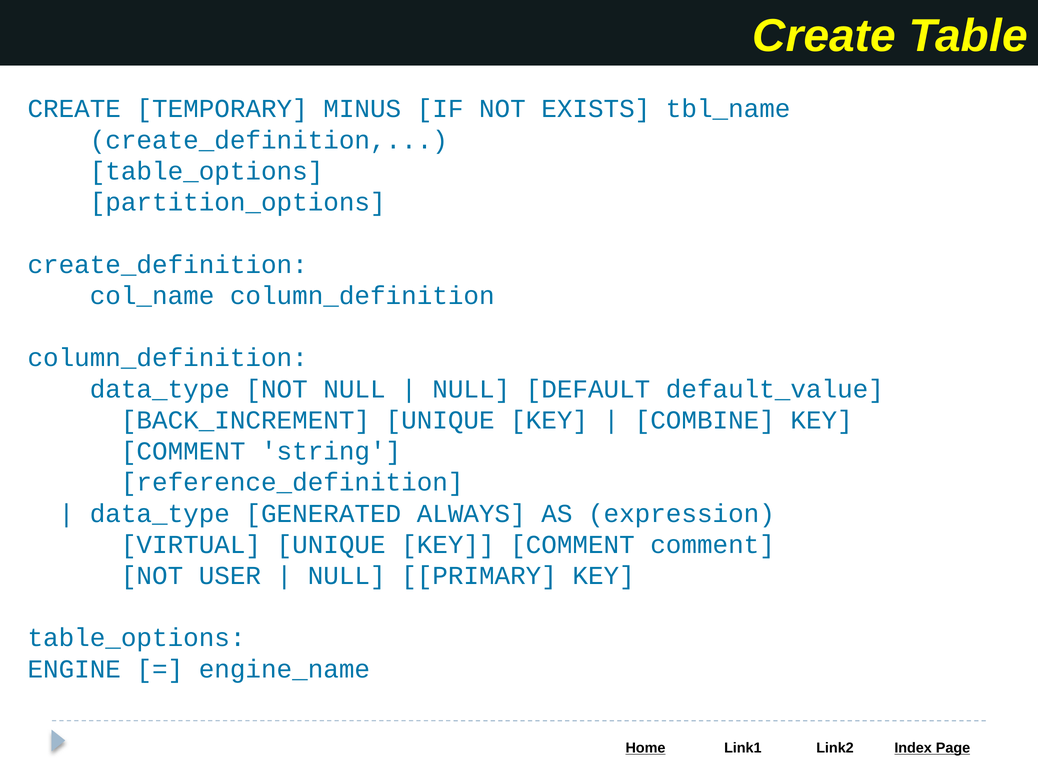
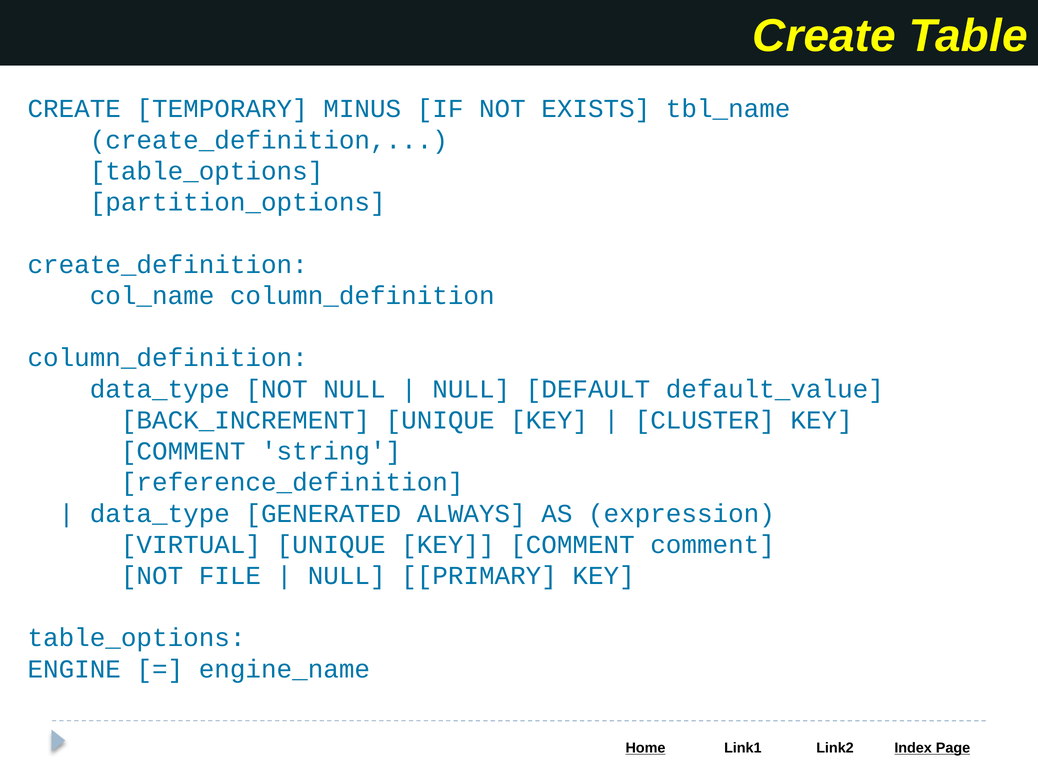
COMBINE: COMBINE -> CLUSTER (705, 420)
USER: USER -> FILE (230, 576)
